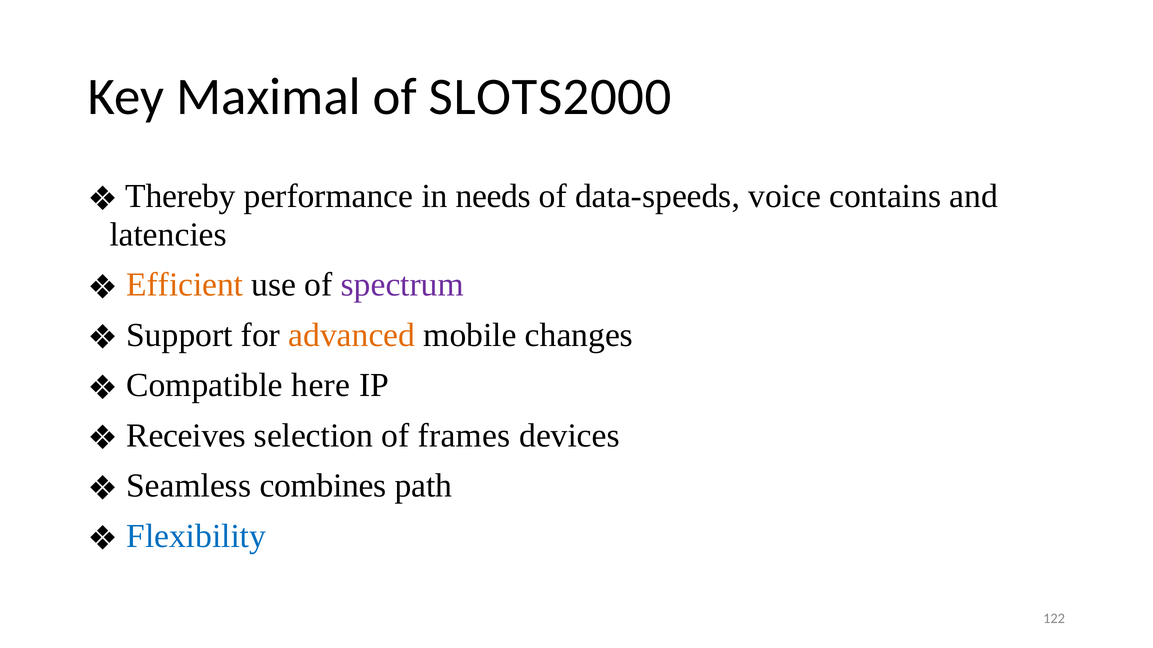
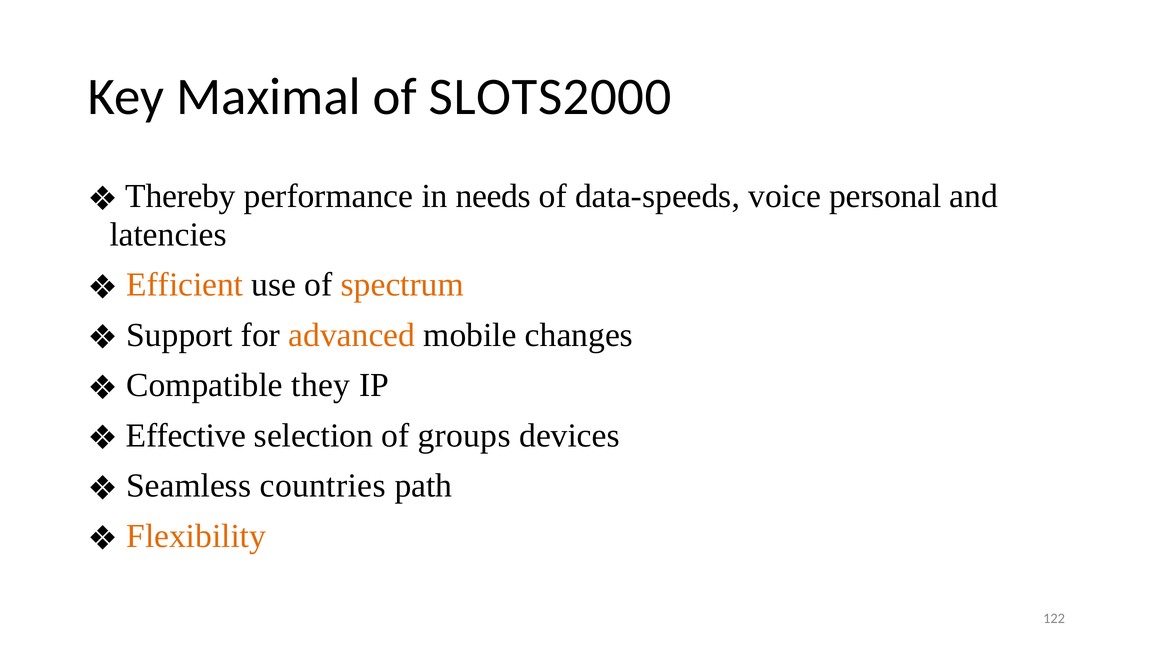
contains: contains -> personal (885, 196)
spectrum colour: purple -> orange (402, 285)
here: here -> they (321, 386)
Receives: Receives -> Effective (186, 436)
frames: frames -> groups (464, 436)
combines: combines -> countries (323, 486)
Flexibility colour: blue -> orange (196, 536)
